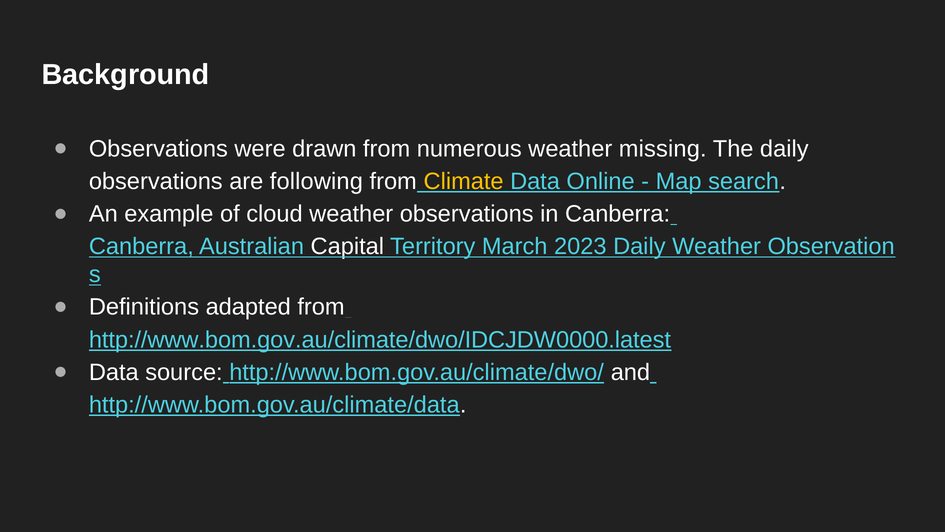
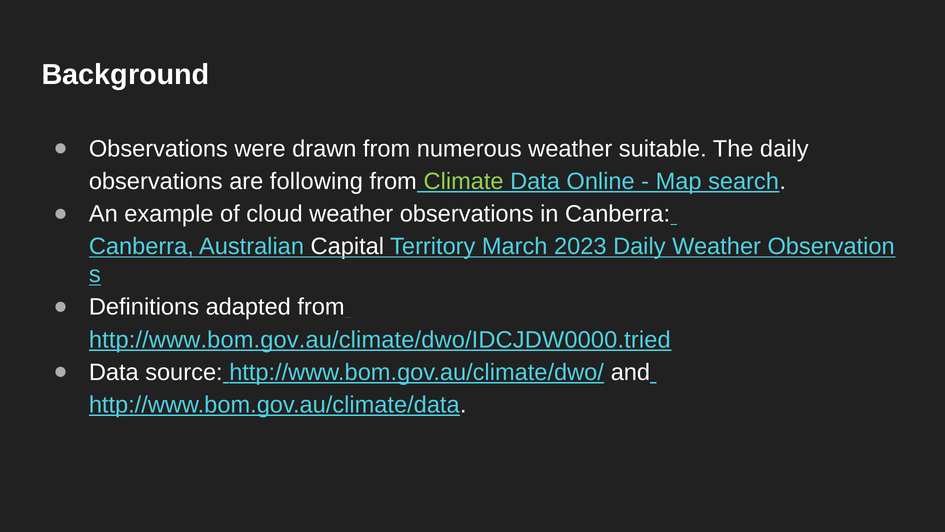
missing: missing -> suitable (663, 149)
Climate colour: yellow -> light green (464, 181)
http://www.bom.gov.au/climate/dwo/IDCJDW0000.latest: http://www.bom.gov.au/climate/dwo/IDCJDW0000.latest -> http://www.bom.gov.au/climate/dwo/IDCJDW0000.tried (380, 339)
